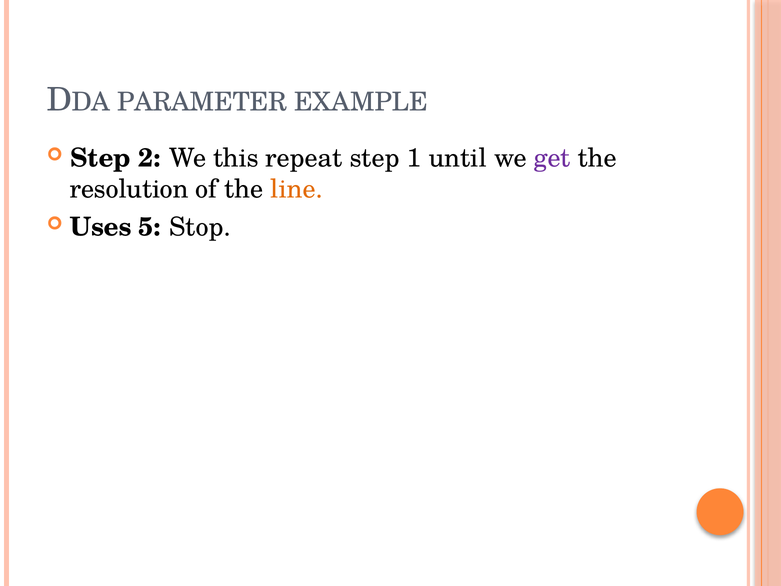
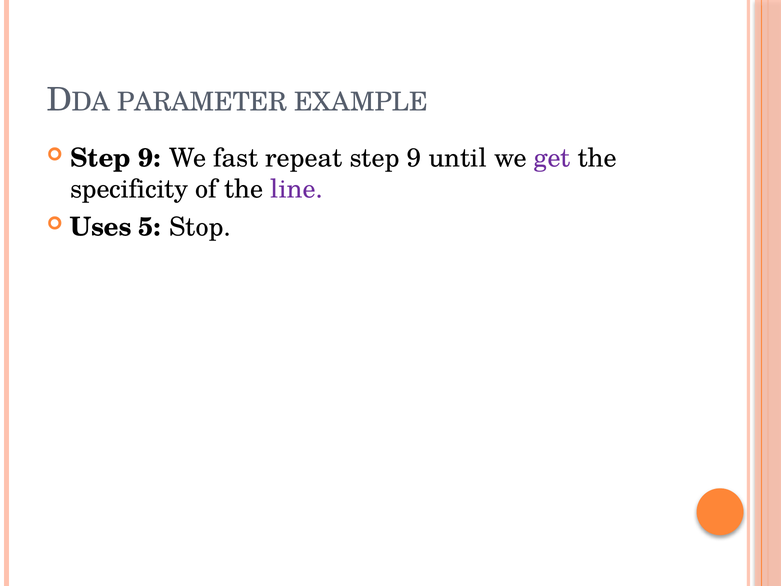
2: 2 -> 9 (149, 158)
this: this -> fast (236, 158)
repeat step 1: 1 -> 9 (414, 158)
resolution: resolution -> specificity (129, 189)
line colour: orange -> purple (297, 189)
